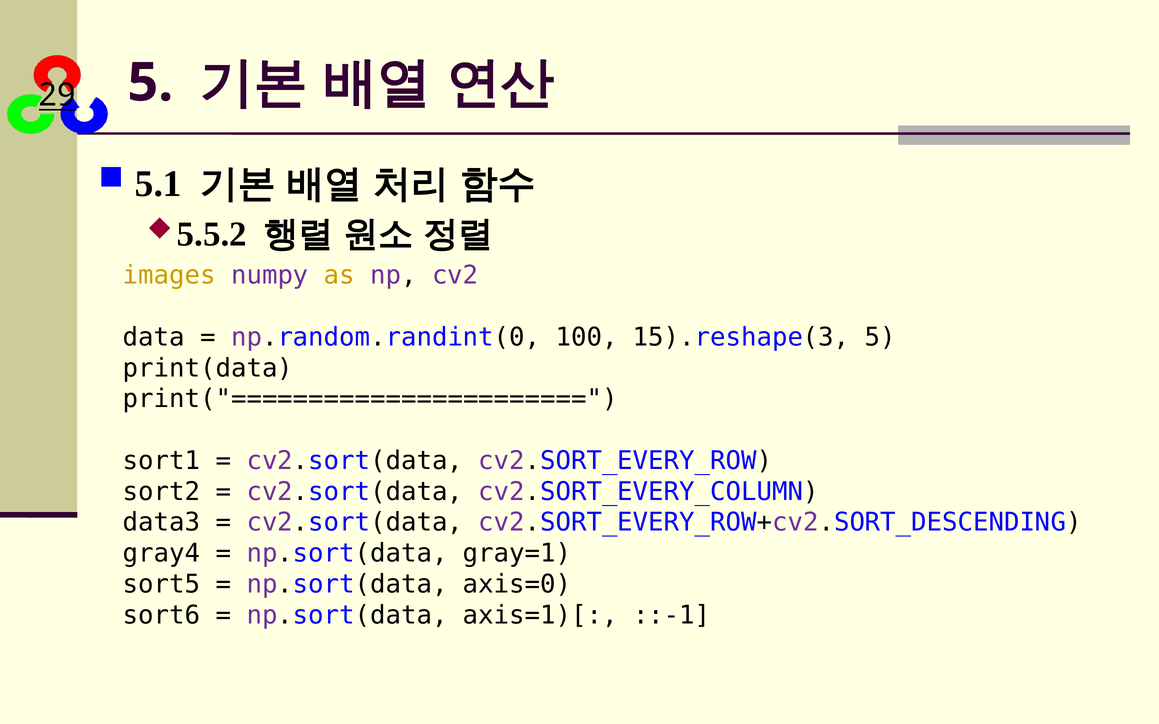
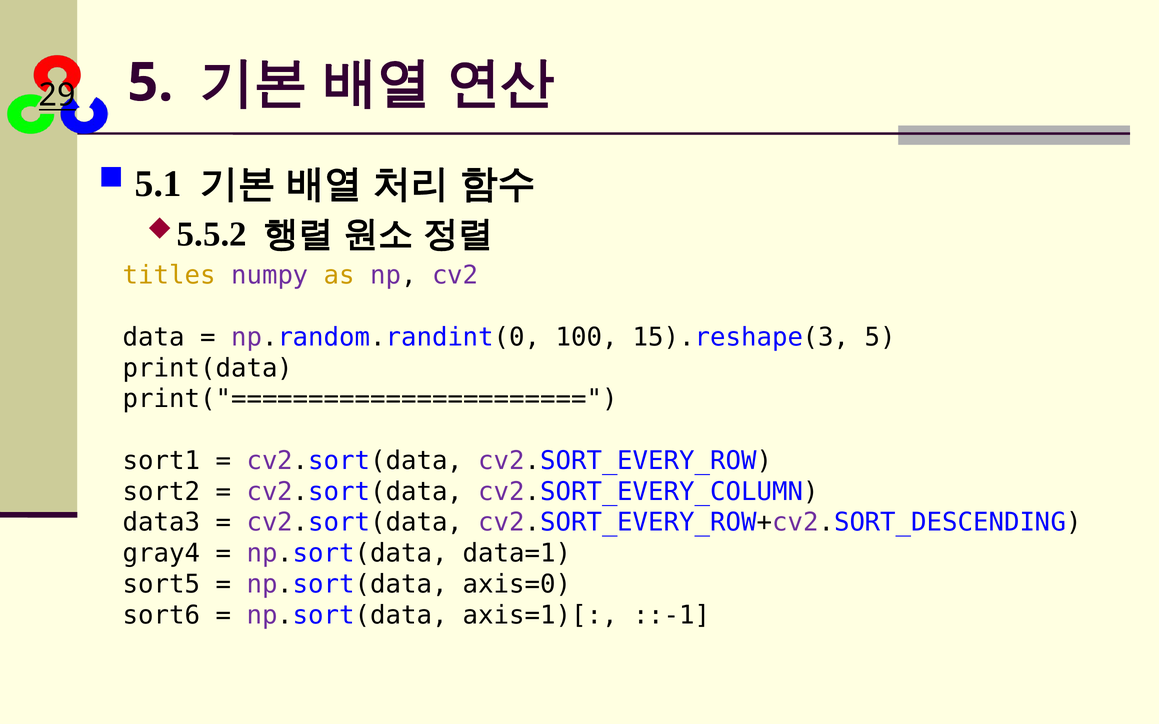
images: images -> titles (169, 276)
gray=1: gray=1 -> data=1 (517, 554)
